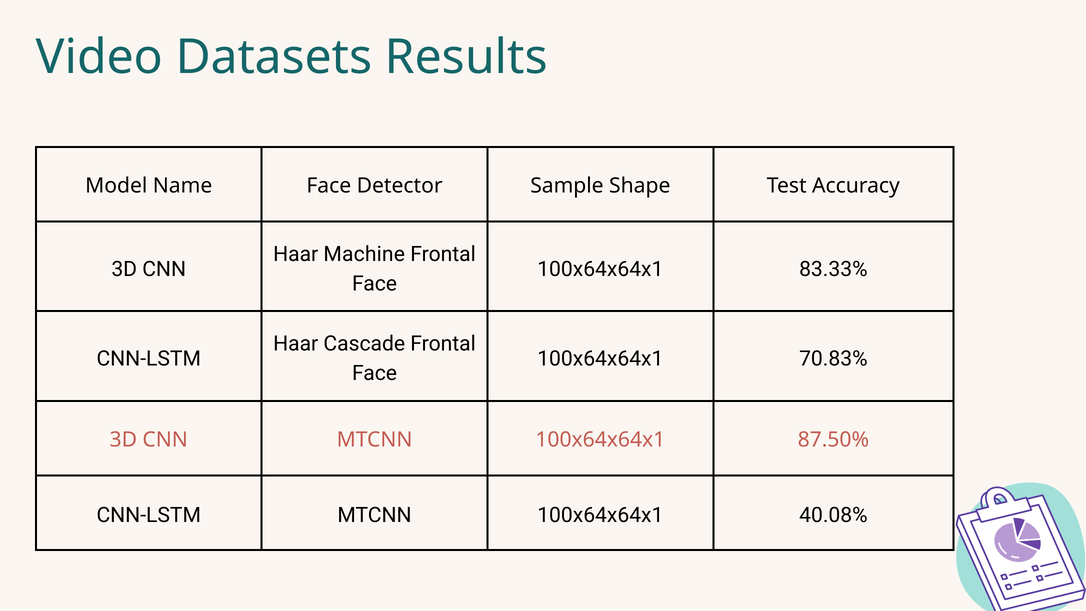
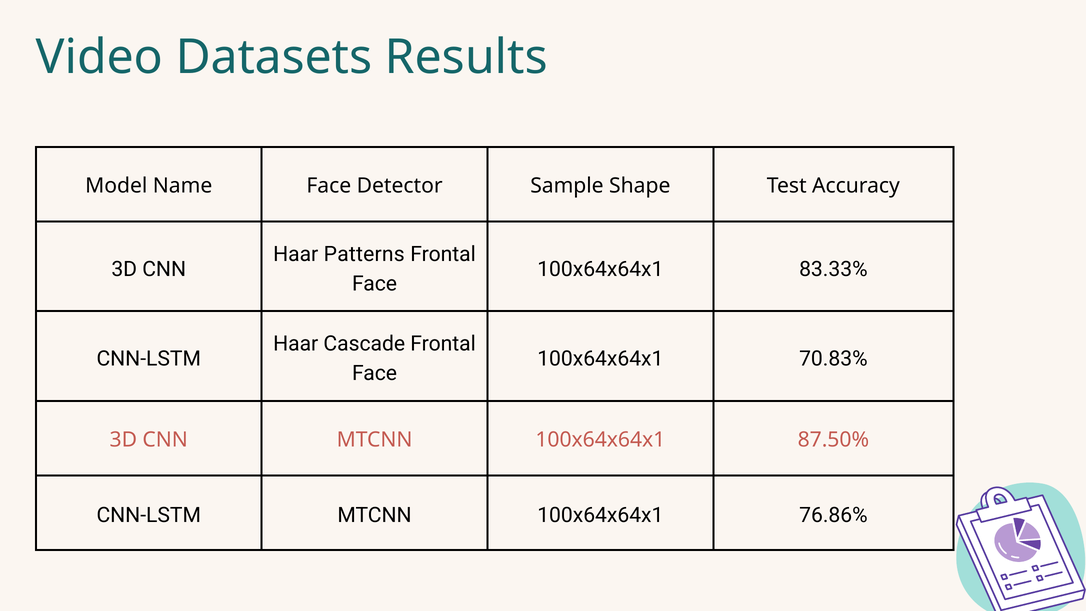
Machine: Machine -> Patterns (364, 254)
40.08%: 40.08% -> 76.86% (833, 515)
